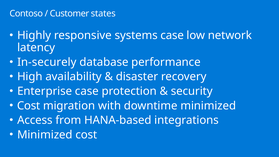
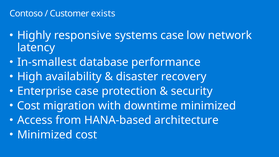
states: states -> exists (103, 14)
In-securely: In-securely -> In-smallest (47, 62)
integrations: integrations -> architecture (187, 120)
